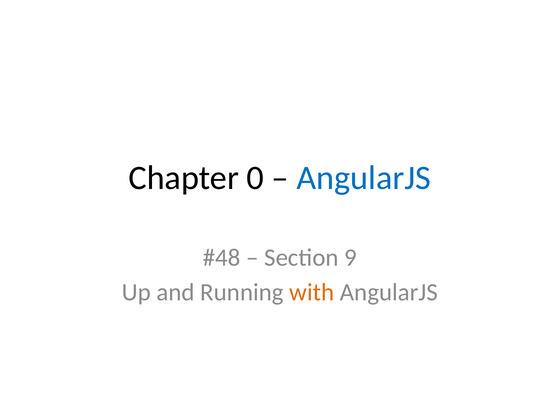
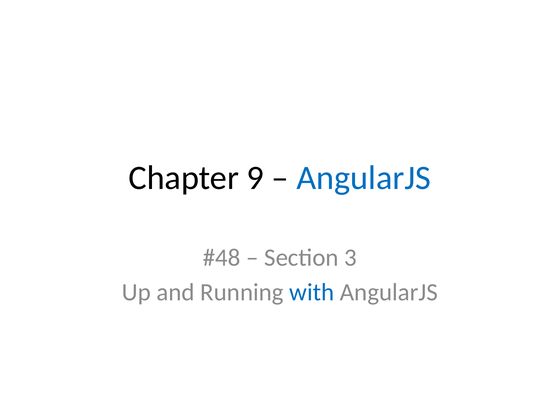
0: 0 -> 9 (255, 178)
9: 9 -> 3 (350, 257)
with colour: orange -> blue (312, 292)
